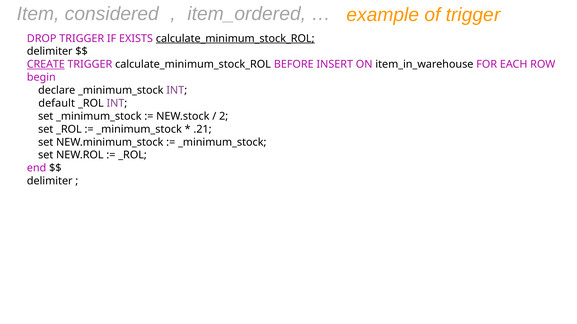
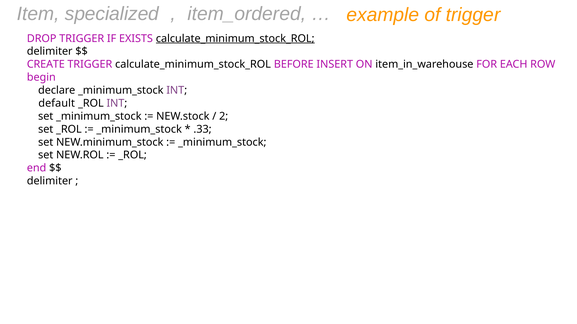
considered: considered -> specialized (112, 14)
CREATE underline: present -> none (46, 64)
.21: .21 -> .33 (203, 129)
